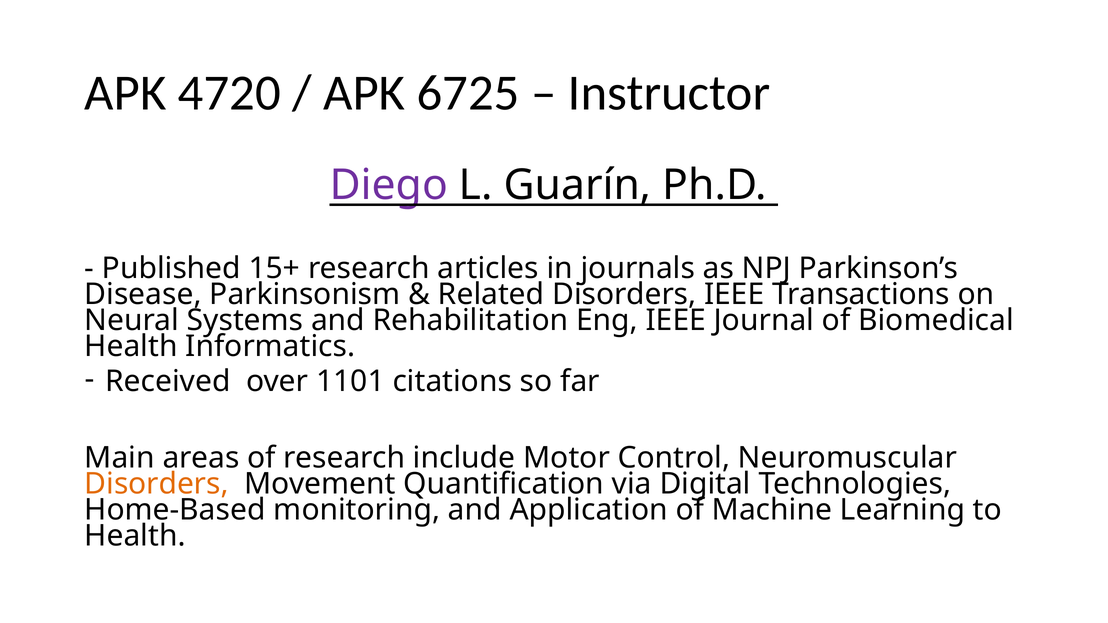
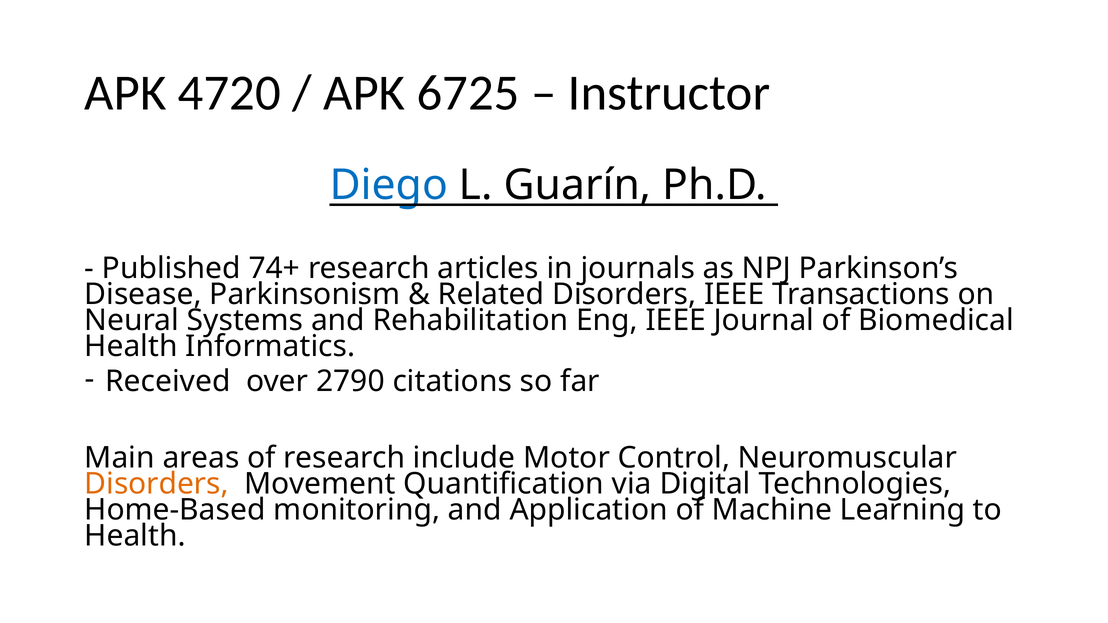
Diego colour: purple -> blue (389, 185)
15+: 15+ -> 74+ (274, 269)
1101: 1101 -> 2790 (350, 382)
